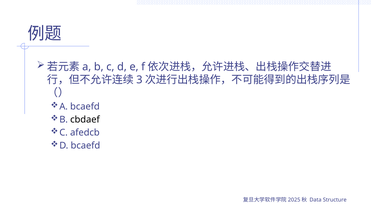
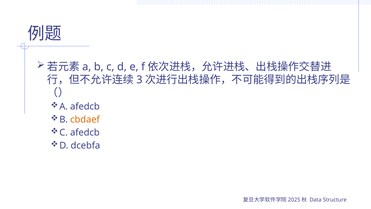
A bcaefd: bcaefd -> afedcb (85, 106)
cbdaef colour: black -> orange (85, 119)
D bcaefd: bcaefd -> dcebfa (85, 145)
